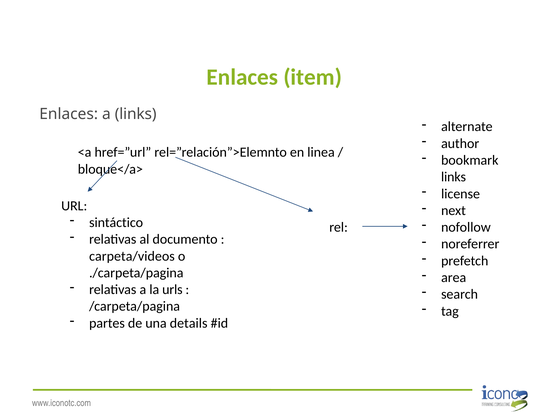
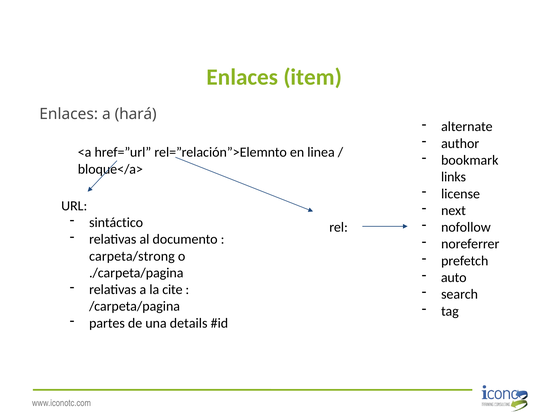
a links: links -> hará (136, 114)
carpeta/videos: carpeta/videos -> carpeta/strong (132, 256)
area: area -> auto (454, 277)
urls: urls -> cite (172, 289)
